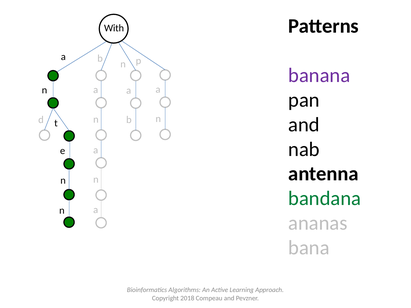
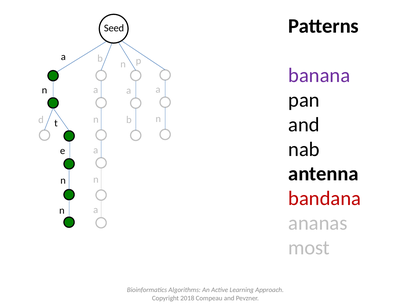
With: With -> Seed (114, 28)
bandana colour: green -> red (325, 199)
bana: bana -> most (309, 248)
